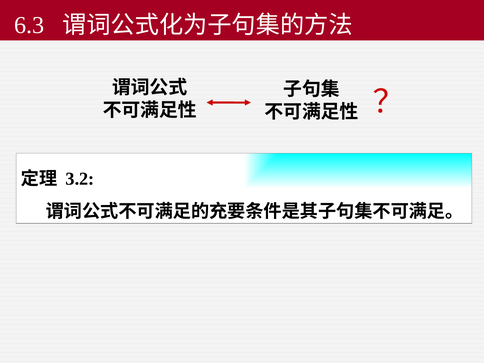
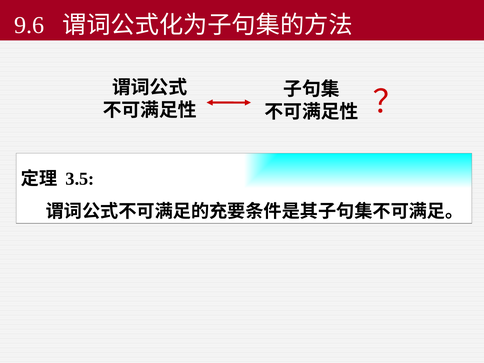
6.3: 6.3 -> 9.6 (29, 25)
3.2: 3.2 -> 3.5 (80, 179)
